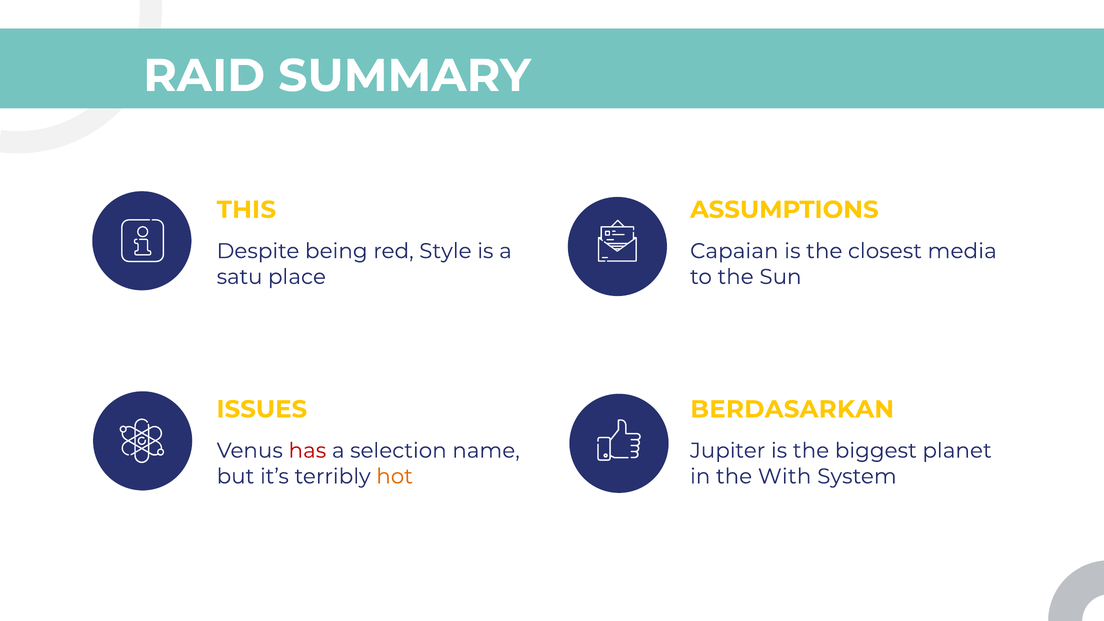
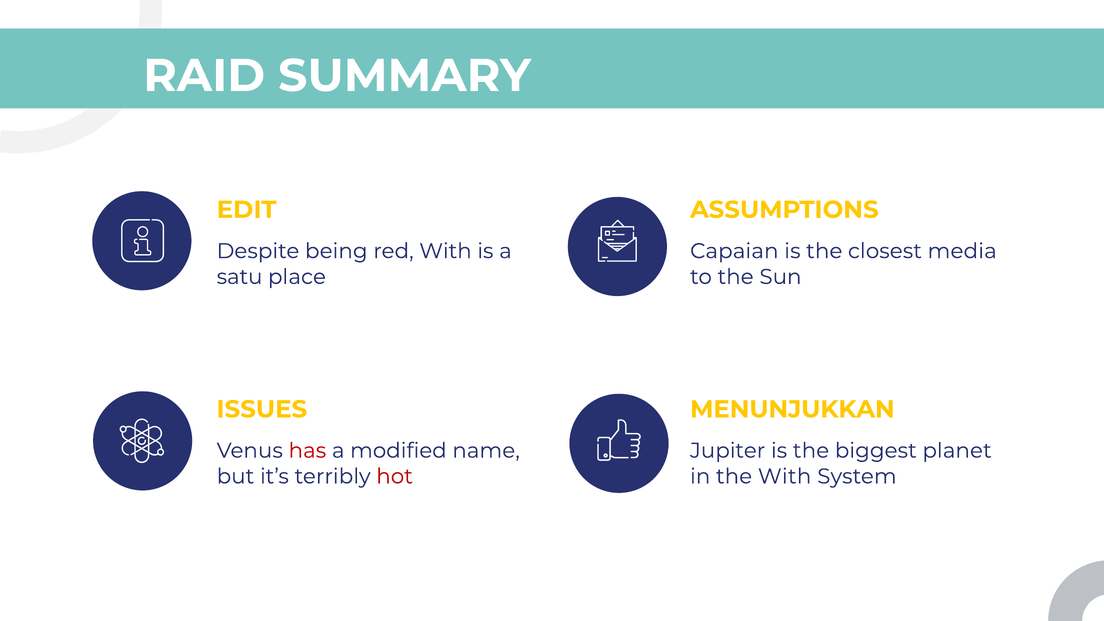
THIS: THIS -> EDIT (247, 210)
red Style: Style -> With (445, 251)
BERDASARKAN: BERDASARKAN -> MENUNJUKKAN (792, 409)
selection: selection -> modified (398, 451)
hot colour: orange -> red (395, 476)
